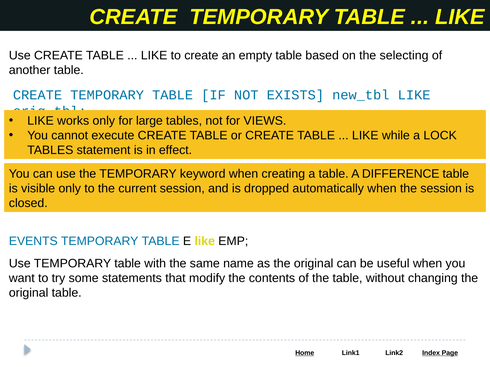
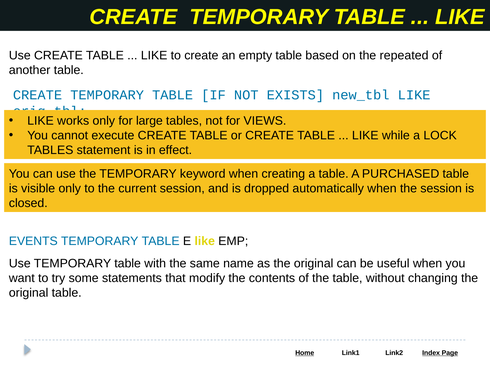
selecting: selecting -> repeated (404, 56)
DIFFERENCE: DIFFERENCE -> PURCHASED (401, 174)
